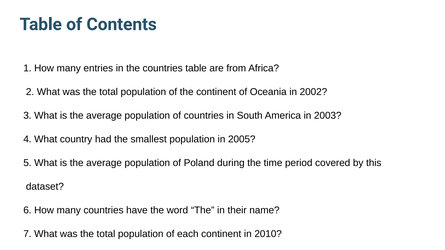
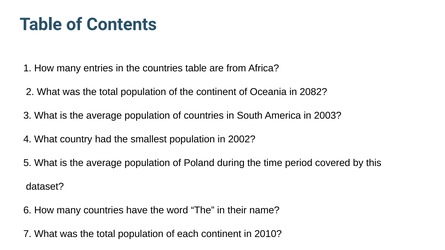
2002: 2002 -> 2082 (313, 92)
2005: 2005 -> 2002 (242, 139)
